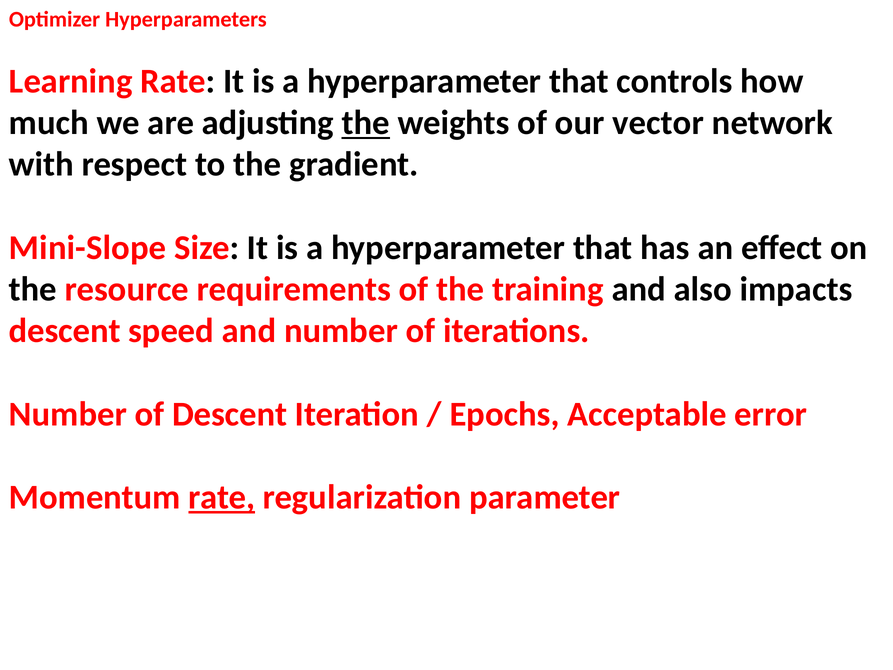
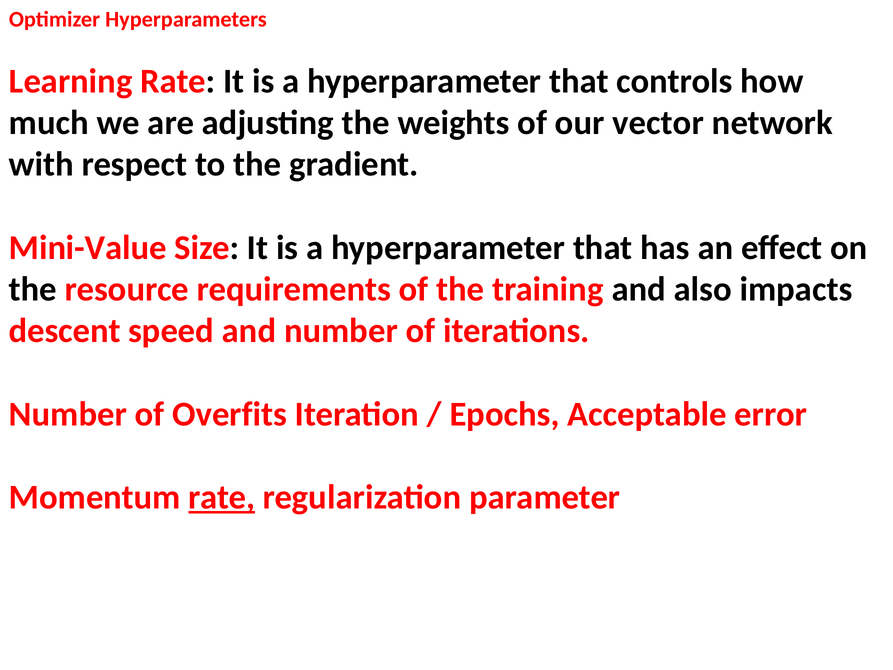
the underline: present -> none (366, 123)
Mini-Slope: Mini-Slope -> Mini-Value (88, 248)
of Descent: Descent -> Overfits (230, 414)
